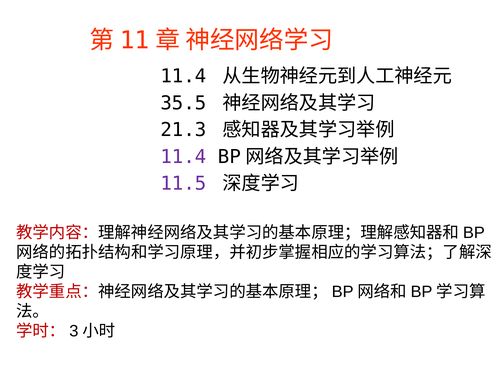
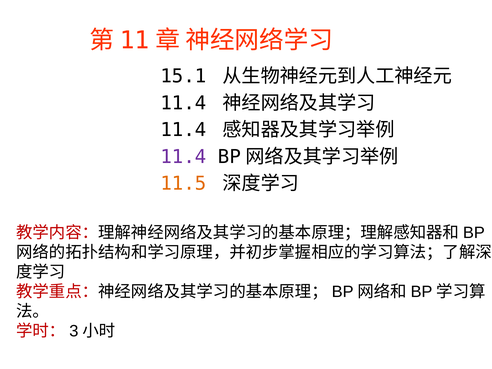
11.4: 11.4 -> 15.1 (183, 76)
35.5: 35.5 -> 11.4 (183, 103)
21.3: 21.3 -> 11.4 (183, 130)
11.5 colour: purple -> orange (183, 184)
